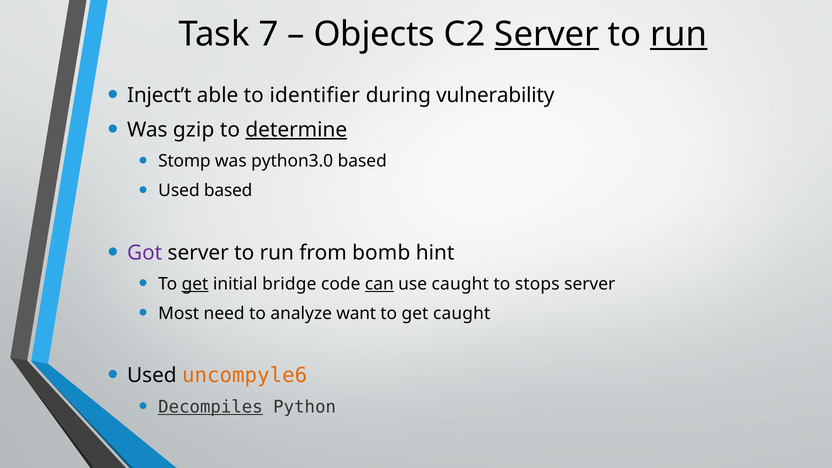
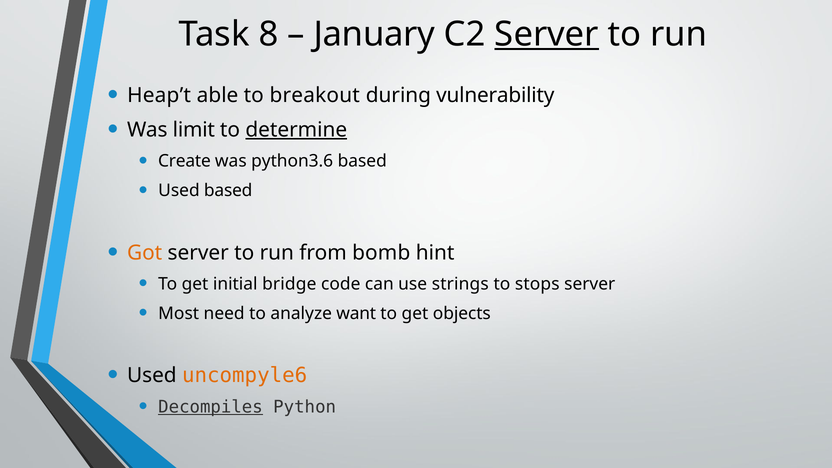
7: 7 -> 8 (268, 34)
Objects: Objects -> January (374, 34)
run underline: present -> none (679, 34)
Inject’t: Inject’t -> Heap’t (159, 96)
identifier: identifier -> breakout (315, 96)
gzip: gzip -> limit (194, 130)
Stomp: Stomp -> Create (184, 161)
python3.0: python3.0 -> python3.6 (292, 161)
Got colour: purple -> orange (145, 253)
get underline: present -> none (195, 284)
can underline: present -> none (379, 284)
use caught: caught -> strings (460, 284)
get caught: caught -> objects (462, 313)
